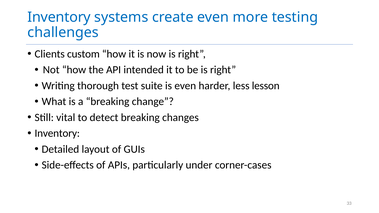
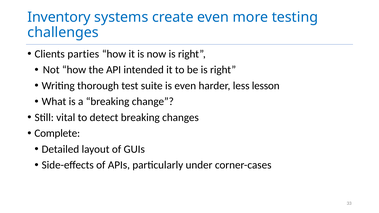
custom: custom -> parties (83, 54)
Inventory: Inventory -> Complete (57, 133)
